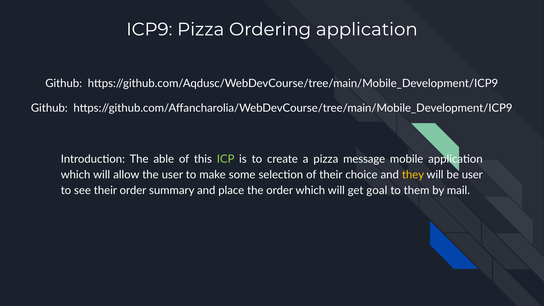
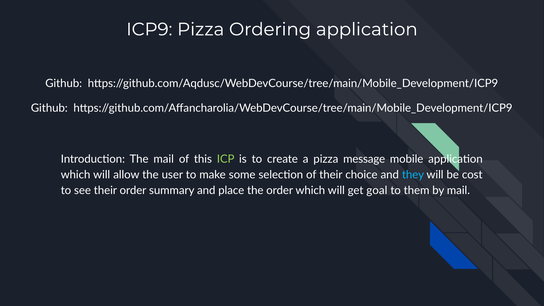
The able: able -> mail (164, 159)
they colour: yellow -> light blue (413, 175)
be user: user -> cost (472, 175)
